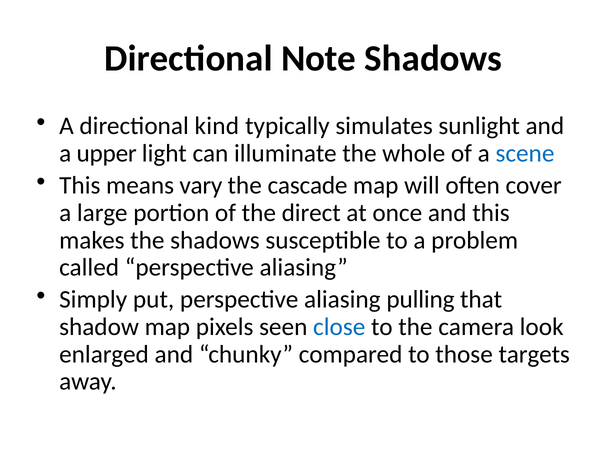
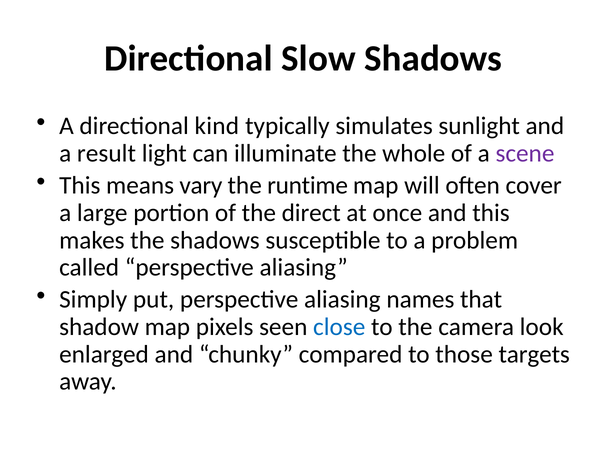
Note: Note -> Slow (318, 59)
upper: upper -> result (107, 154)
scene colour: blue -> purple (525, 154)
cascade: cascade -> runtime (308, 186)
pulling: pulling -> names (420, 300)
